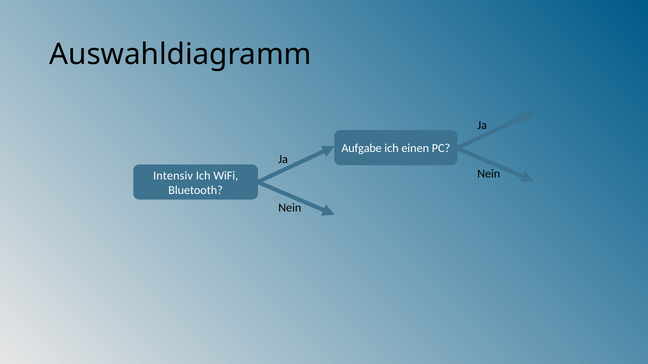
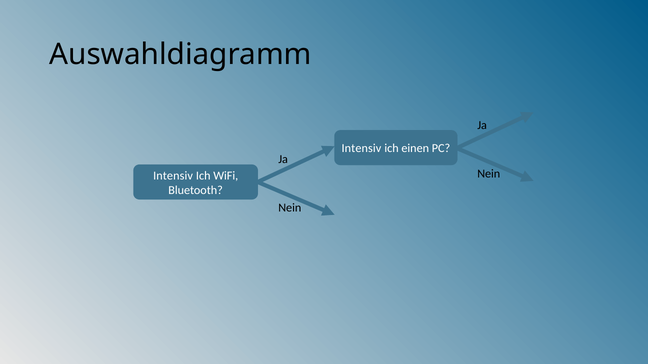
Aufgabe: Aufgabe -> Intensiv (361, 149)
